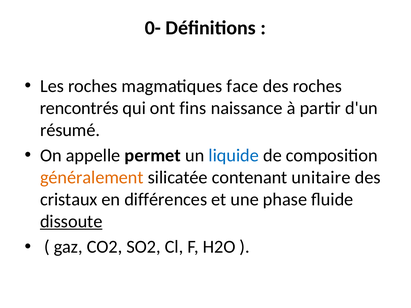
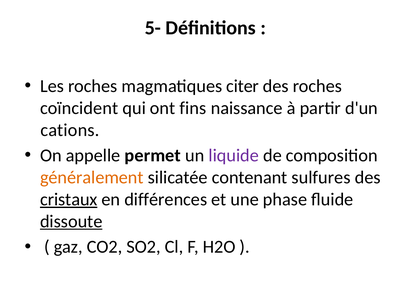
0-: 0- -> 5- (153, 28)
face: face -> citer (243, 86)
rencontrés: rencontrés -> coïncident (79, 108)
résumé: résumé -> cations (70, 130)
liquide colour: blue -> purple (234, 156)
unitaire: unitaire -> sulfures (321, 178)
cristaux underline: none -> present (69, 200)
